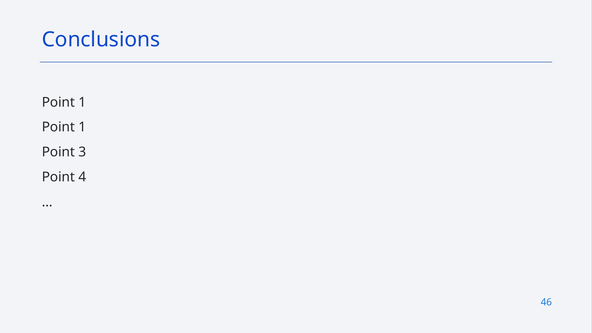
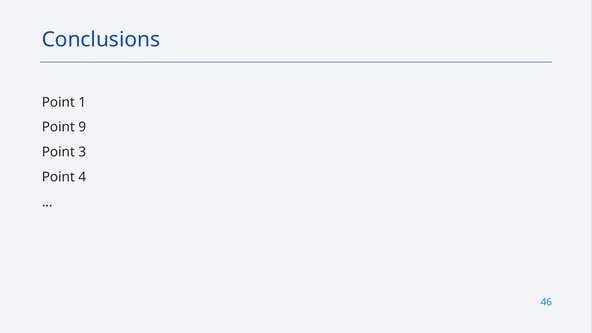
1: 1 -> 9 (82, 127)
